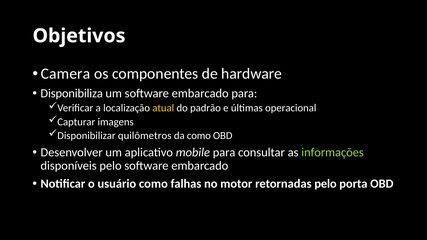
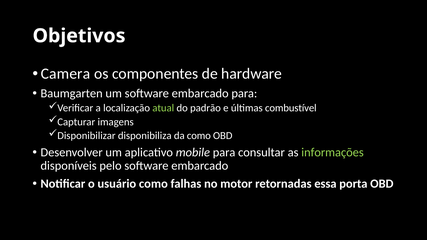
Disponibiliza: Disponibiliza -> Baumgarten (72, 93)
atual colour: yellow -> light green (163, 108)
operacional: operacional -> combustível (291, 108)
quilômetros: quilômetros -> disponibiliza (145, 136)
retornadas pelo: pelo -> essa (325, 184)
